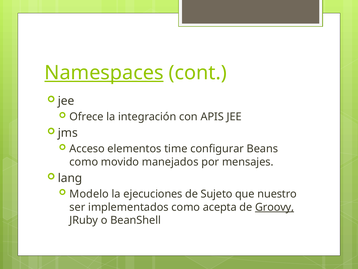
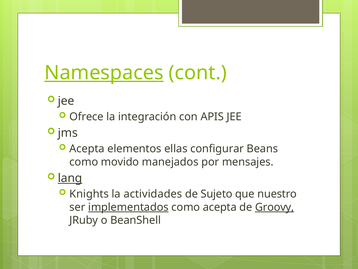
Acceso: Acceso -> Acepta (87, 149)
time: time -> ellas (176, 149)
lang underline: none -> present (70, 178)
Modelo: Modelo -> Knights (89, 194)
ejecuciones: ejecuciones -> actividades (153, 194)
implementados underline: none -> present (128, 207)
